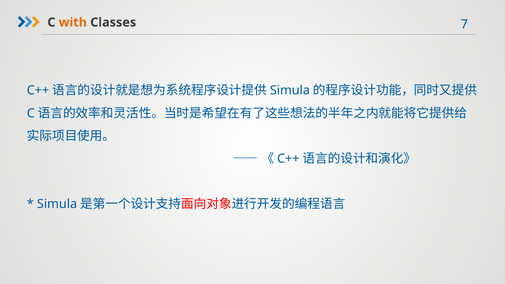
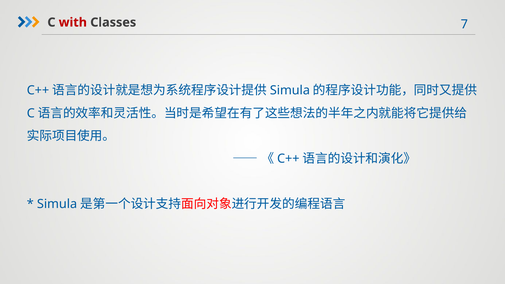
with colour: orange -> red (73, 22)
